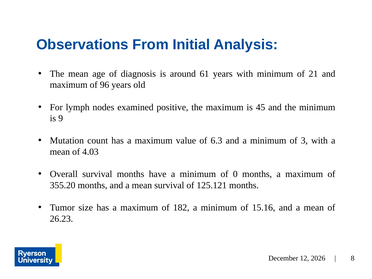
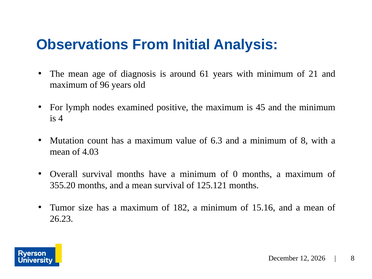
9: 9 -> 4 (61, 118)
of 3: 3 -> 8 (304, 141)
